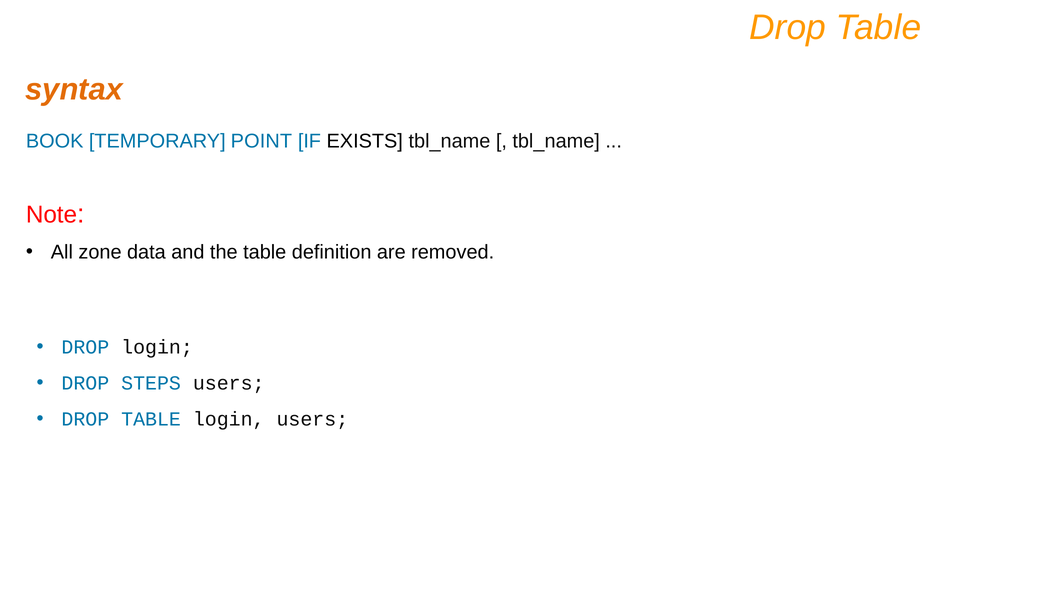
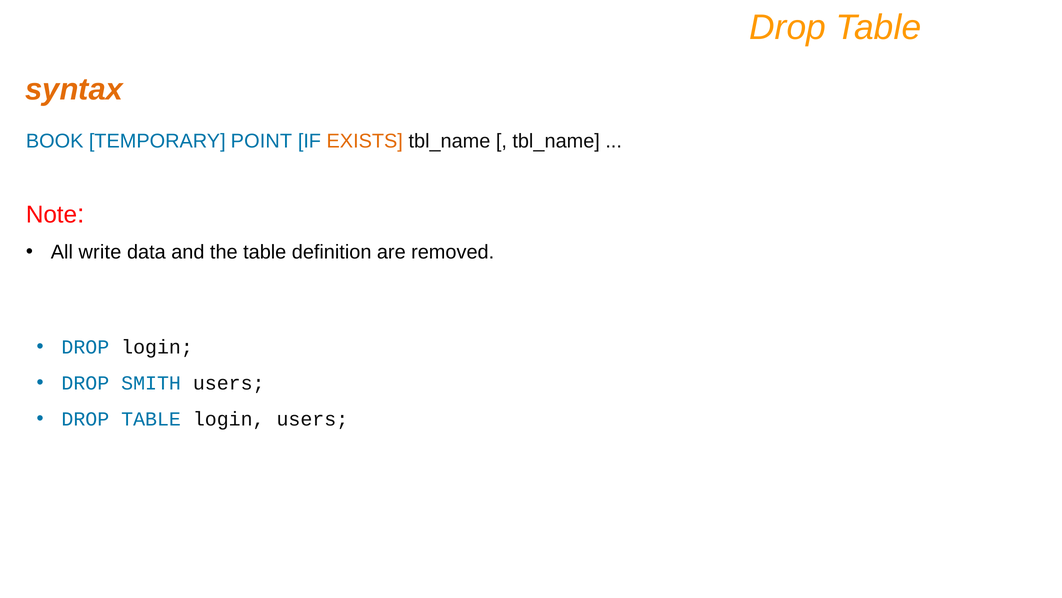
EXISTS colour: black -> orange (365, 141)
zone: zone -> write (100, 252)
STEPS: STEPS -> SMITH (151, 383)
